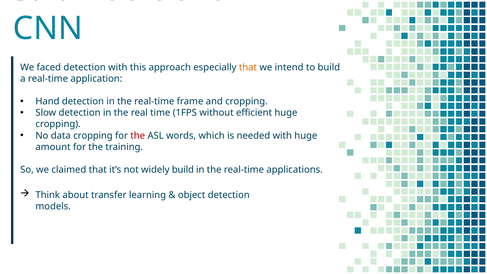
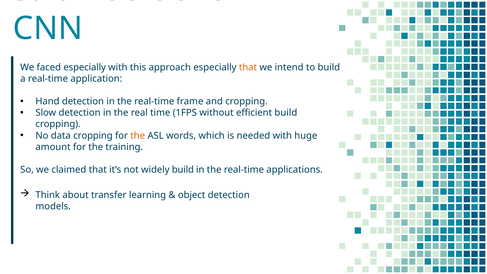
faced detection: detection -> especially (85, 67)
efficient huge: huge -> build (286, 113)
the colour: red -> orange (138, 136)
